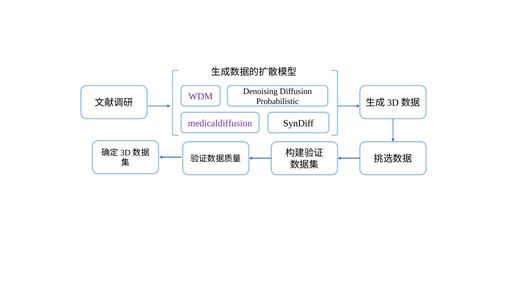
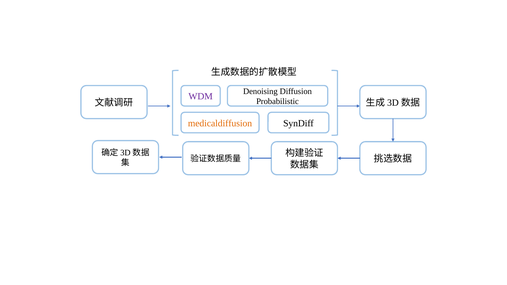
medicaldiffusion colour: purple -> orange (220, 123)
